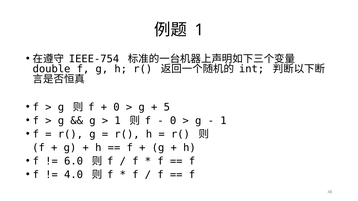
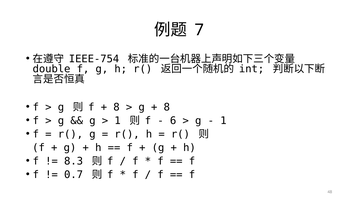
1: 1 -> 7 (199, 30)
0: 0 -> 8 (116, 107)
5: 5 -> 8 (167, 107)
0: 0 -> 6 (173, 121)
6.0: 6.0 -> 8.3 (74, 161)
4.0: 4.0 -> 0.7 (74, 175)
